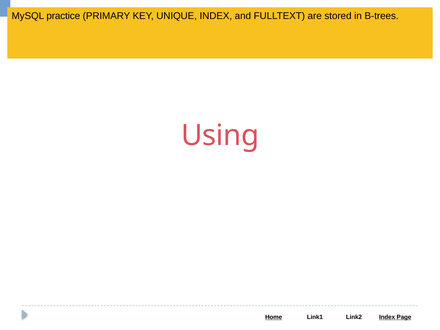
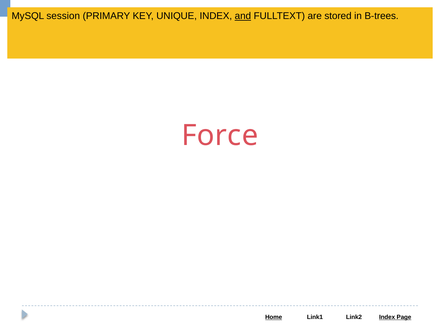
practice: practice -> session (63, 16)
and underline: none -> present (243, 16)
Using: Using -> Force (220, 135)
